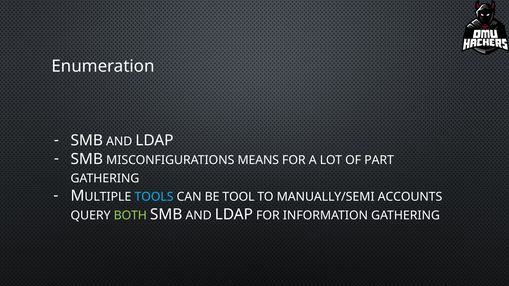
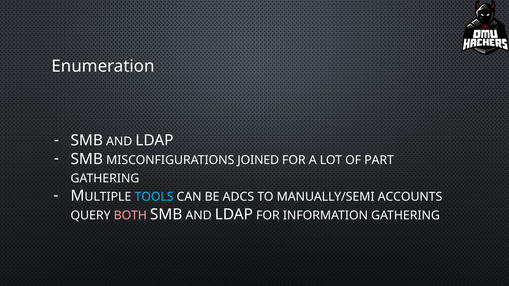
MEANS: MEANS -> JOINED (258, 160)
TOOL: TOOL -> ADCS (238, 197)
BOTH colour: light green -> pink (130, 216)
